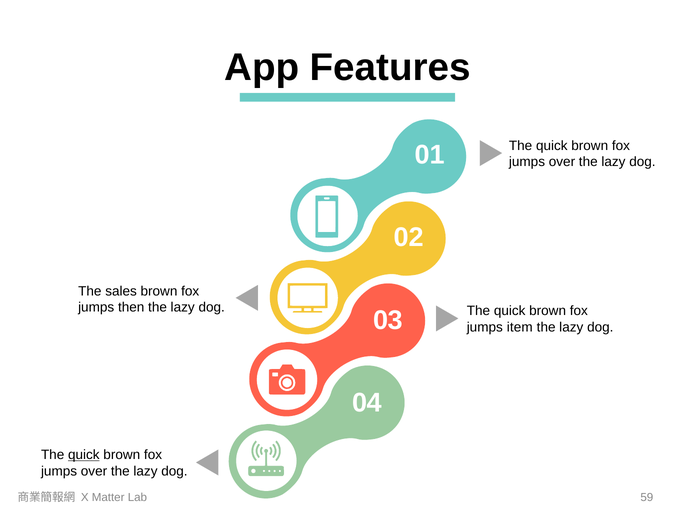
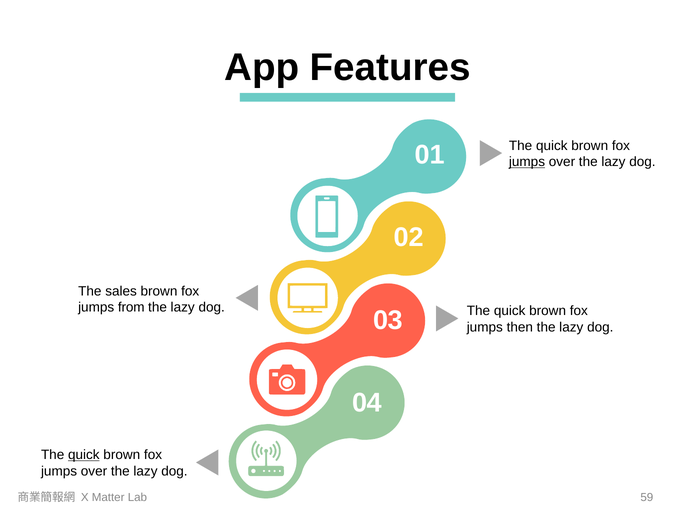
jumps underline: none -> present (527, 162)
then: then -> from (131, 308)
item: item -> then (520, 327)
